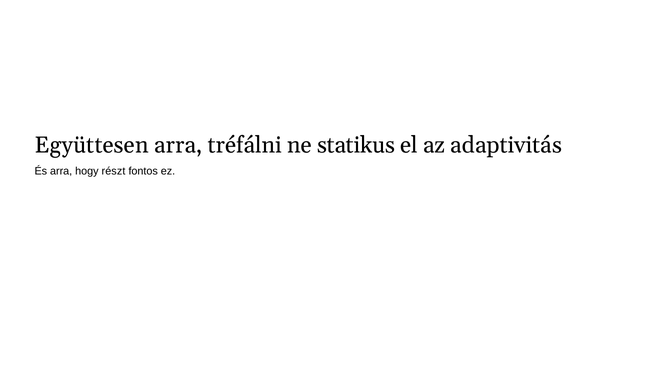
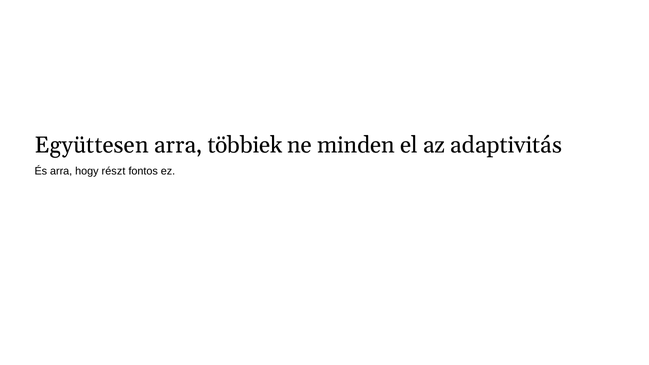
tréfálni: tréfálni -> többiek (245, 145)
statikus: statikus -> minden (356, 145)
